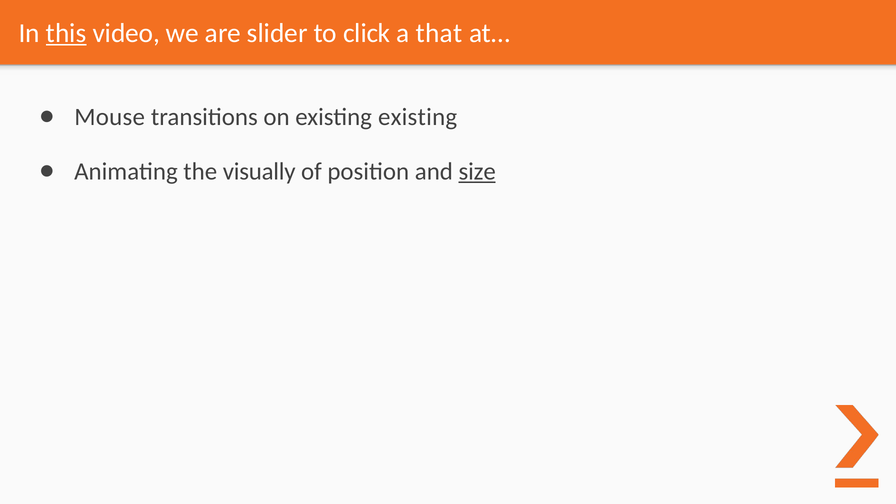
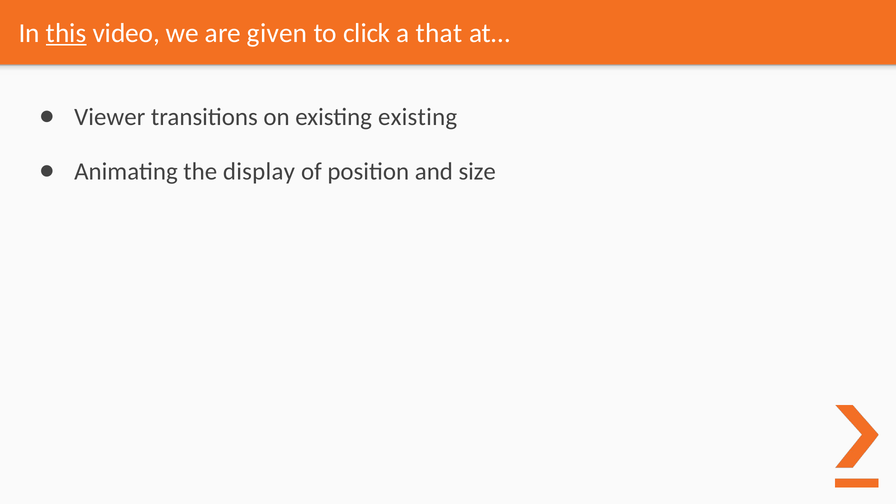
slider: slider -> given (277, 33)
Mouse: Mouse -> Viewer (110, 117)
visually: visually -> display (259, 171)
size underline: present -> none (477, 171)
